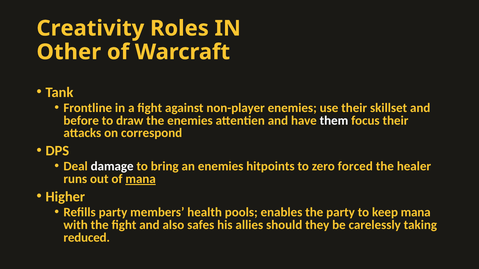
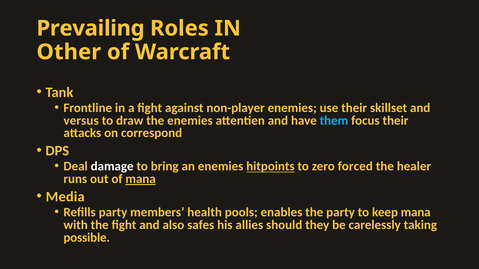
Creativity: Creativity -> Prevailing (91, 28)
before: before -> versus (81, 121)
them colour: white -> light blue (334, 121)
hitpoints underline: none -> present (270, 167)
Higher: Higher -> Media (65, 197)
reduced: reduced -> possible (87, 238)
